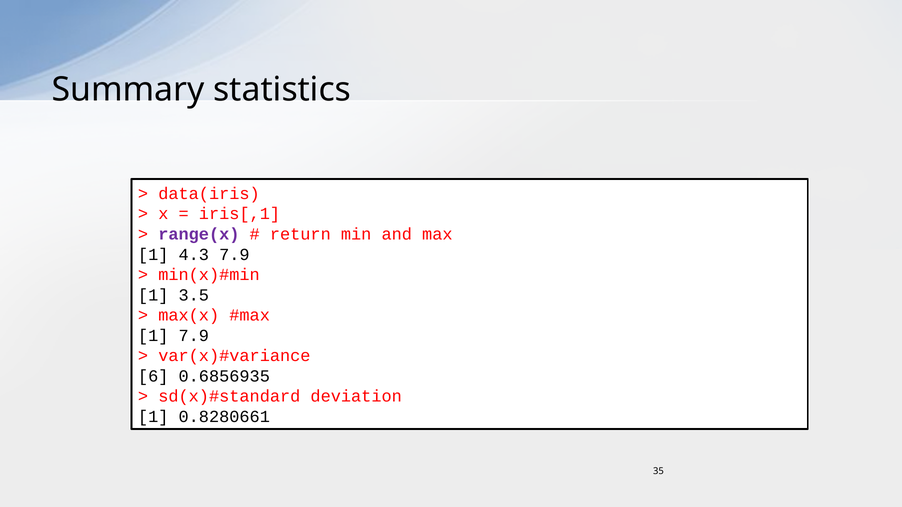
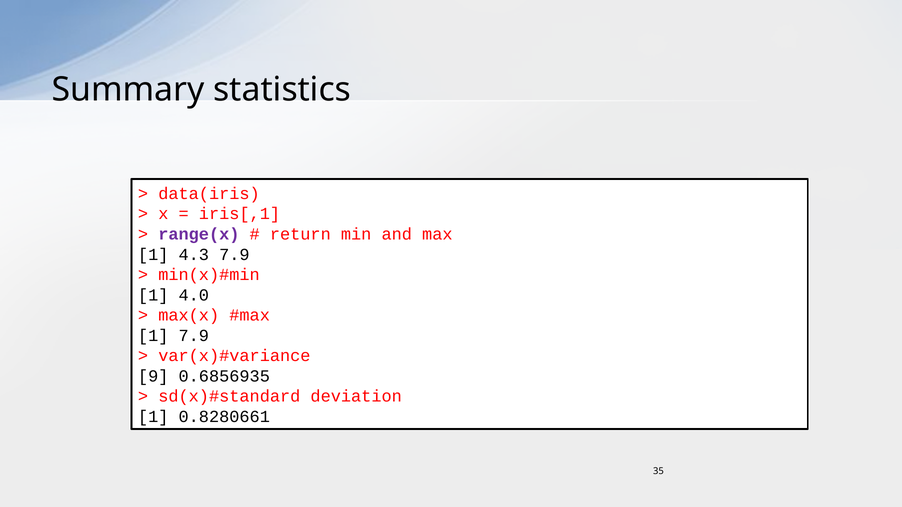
3.5: 3.5 -> 4.0 (194, 295)
6: 6 -> 9 (153, 376)
